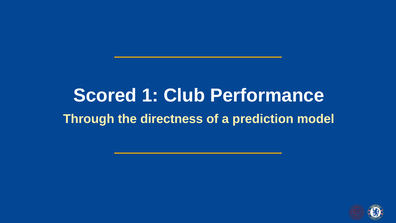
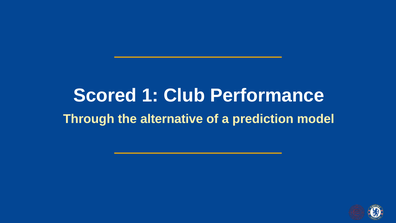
directness: directness -> alternative (172, 119)
